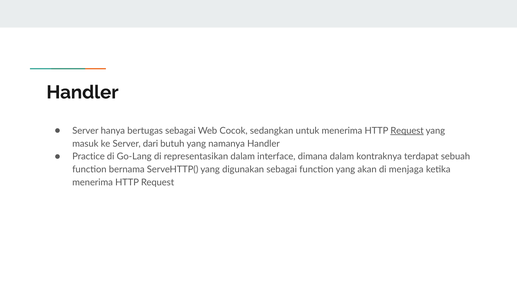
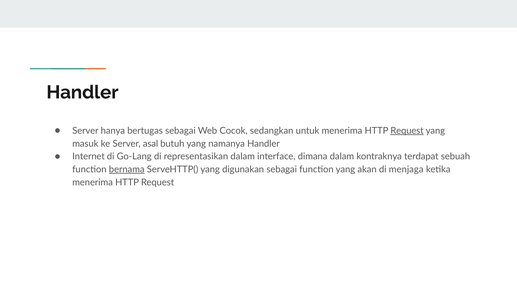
dari: dari -> asal (151, 144)
Practice: Practice -> Internet (89, 156)
bernama underline: none -> present (127, 169)
